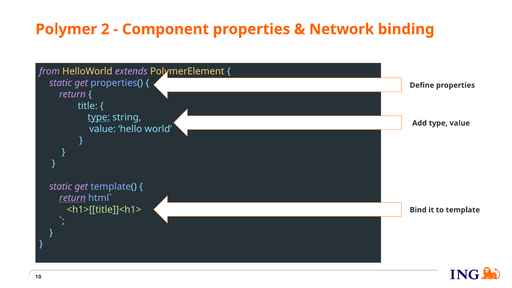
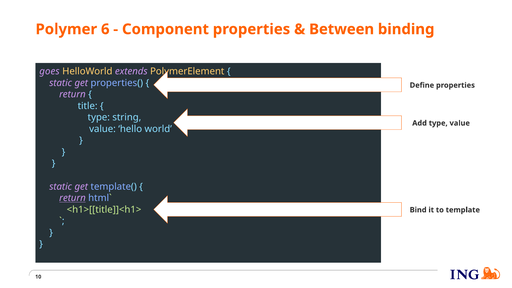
2: 2 -> 6 (105, 29)
Network: Network -> Between (342, 29)
from: from -> goes (49, 71)
type underline: present -> none (99, 117)
